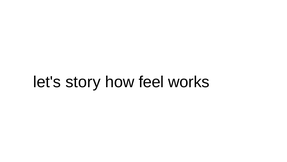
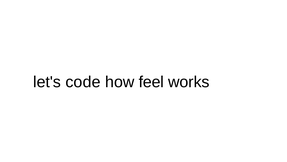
story: story -> code (83, 82)
